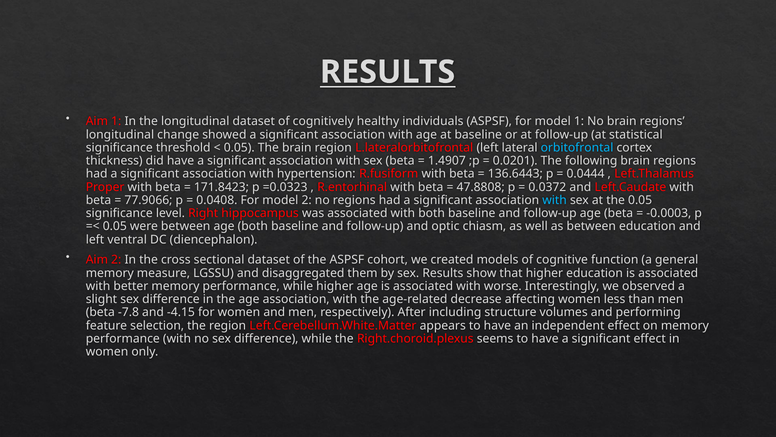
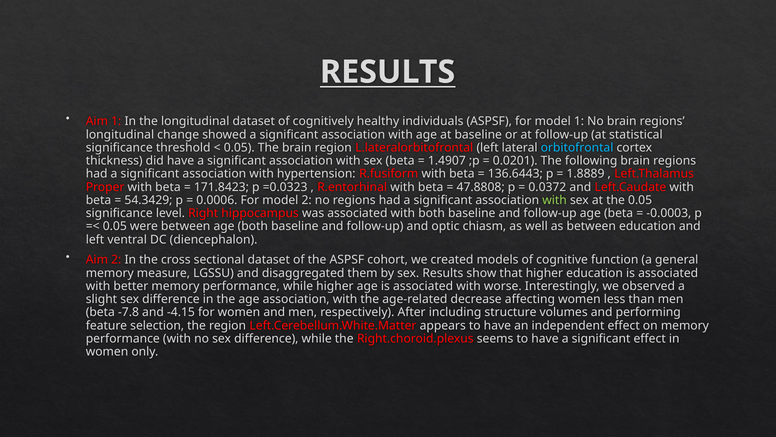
0.0444: 0.0444 -> 1.8889 (585, 174)
77.9066: 77.9066 -> 54.3429 (148, 200)
0.0408: 0.0408 -> 0.0006 (217, 200)
with colour: light blue -> light green (555, 200)
